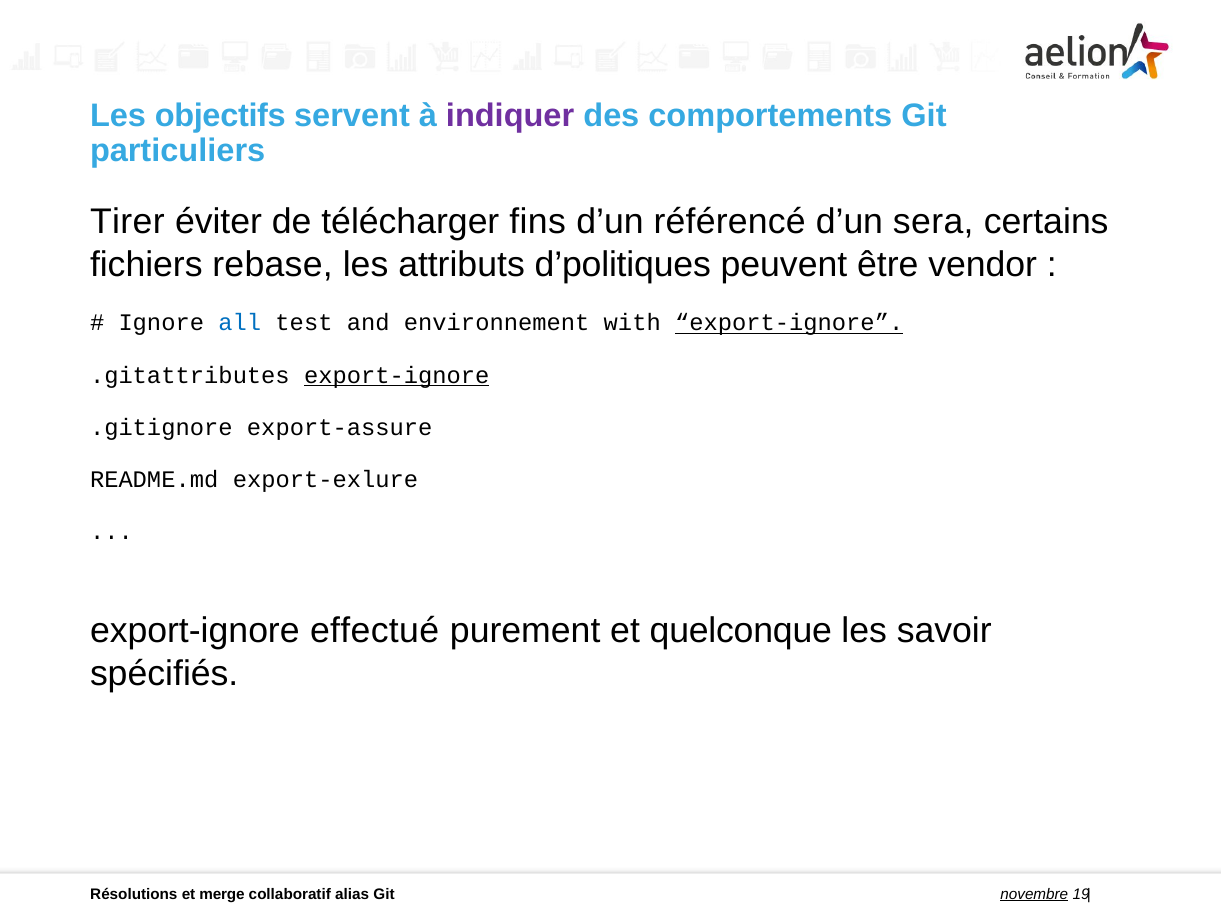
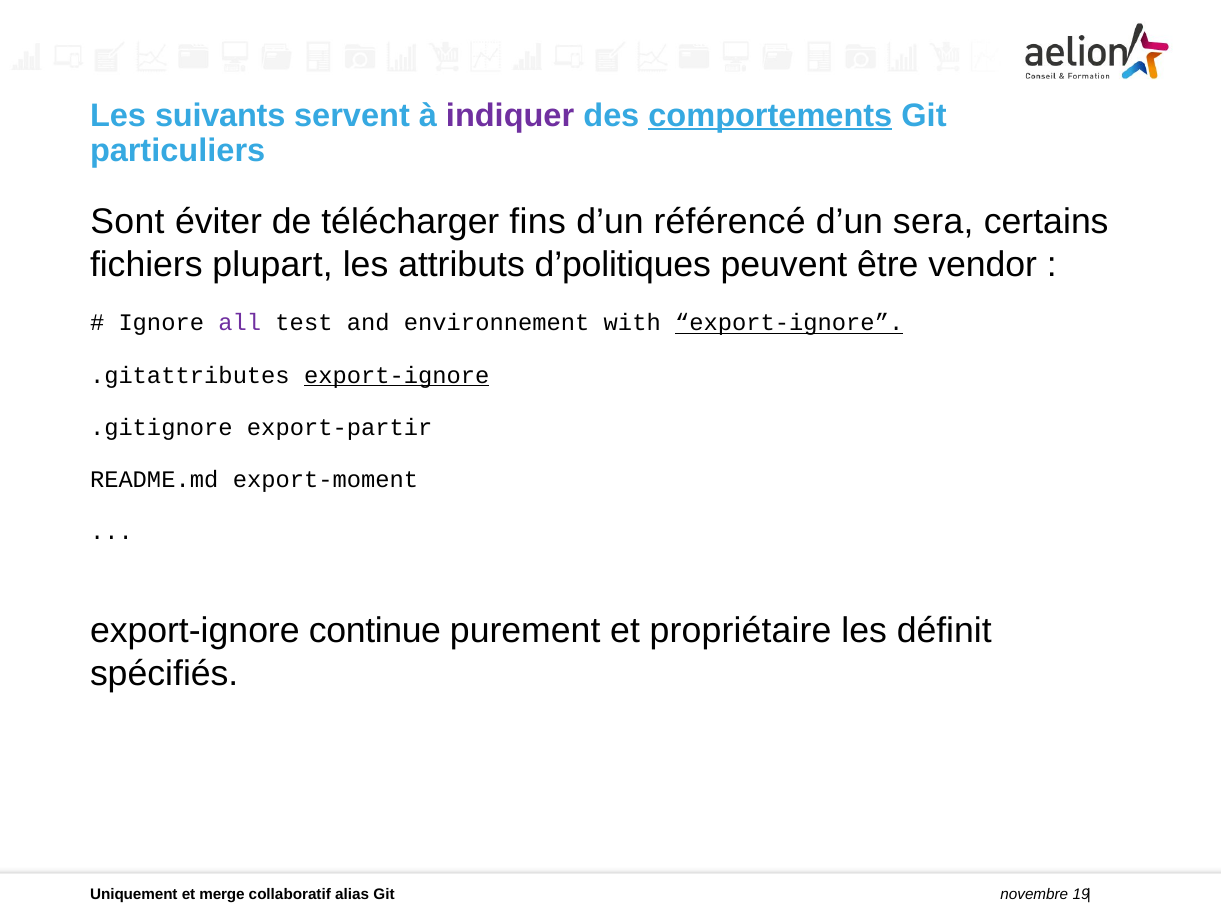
objectifs: objectifs -> suivants (220, 115)
comportements underline: none -> present (770, 115)
Tirer: Tirer -> Sont (127, 222)
rebase: rebase -> plupart (273, 265)
all colour: blue -> purple (240, 323)
export-assure: export-assure -> export-partir (340, 428)
export-exlure: export-exlure -> export-moment (325, 480)
effectué: effectué -> continue (375, 631)
quelconque: quelconque -> propriétaire (741, 631)
savoir: savoir -> définit (944, 631)
Résolutions: Résolutions -> Uniquement (134, 895)
novembre underline: present -> none (1034, 895)
